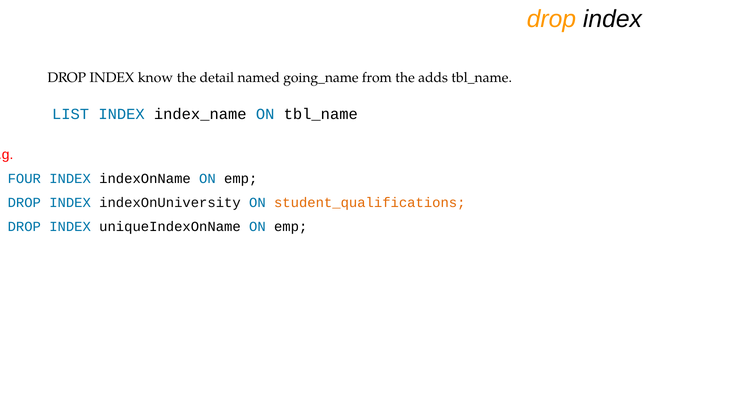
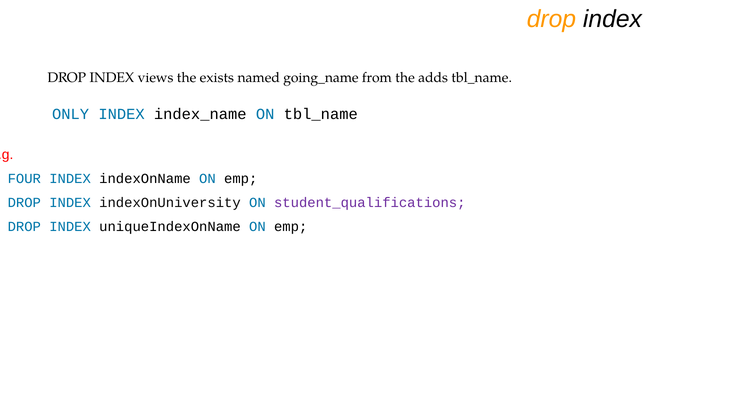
know: know -> views (156, 78)
detail: detail -> exists (217, 78)
LIST: LIST -> ONLY (71, 114)
student_qualifications colour: orange -> purple (370, 203)
